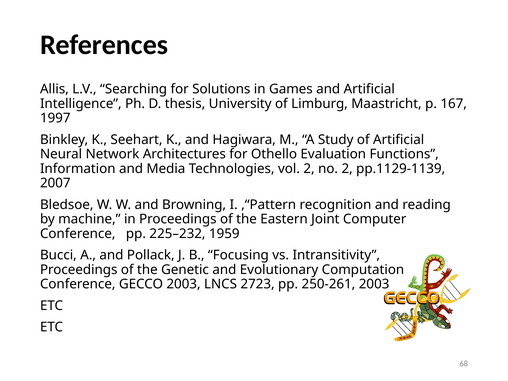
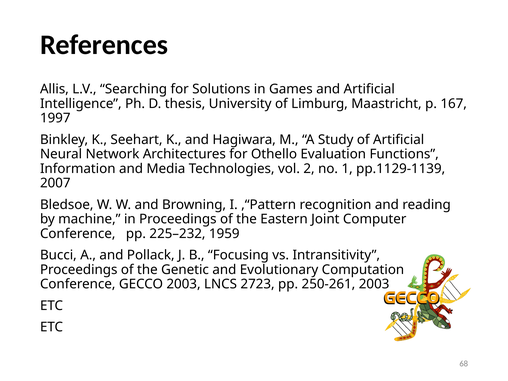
no 2: 2 -> 1 (347, 169)
